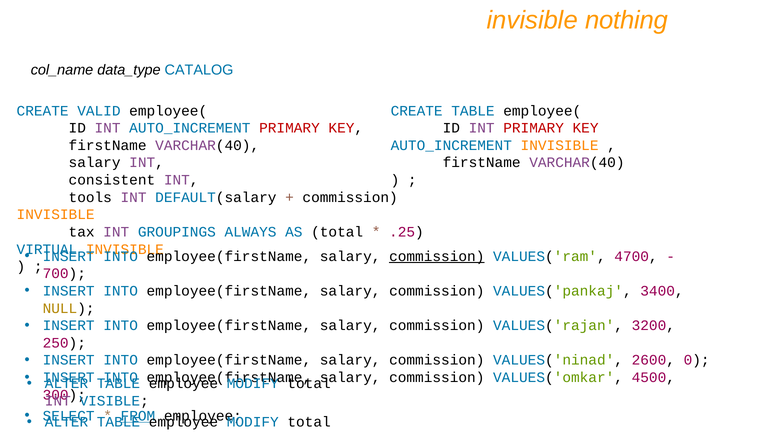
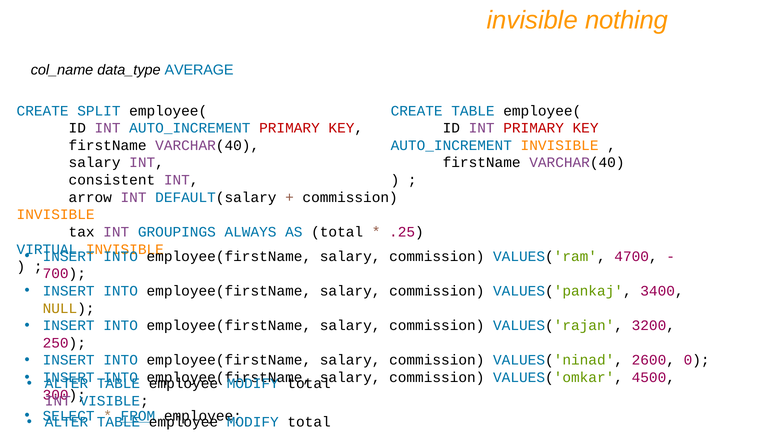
CATALOG: CATALOG -> AVERAGE (199, 70)
VALID: VALID -> SPLIT (99, 111)
tools: tools -> arrow (90, 197)
commission underline: present -> none (437, 256)
